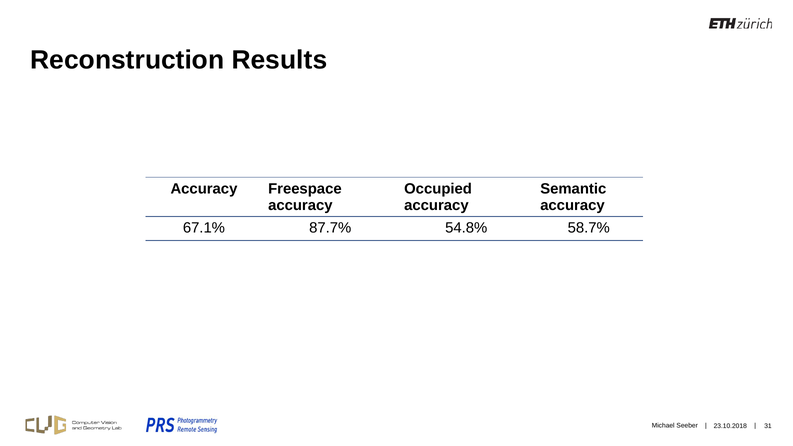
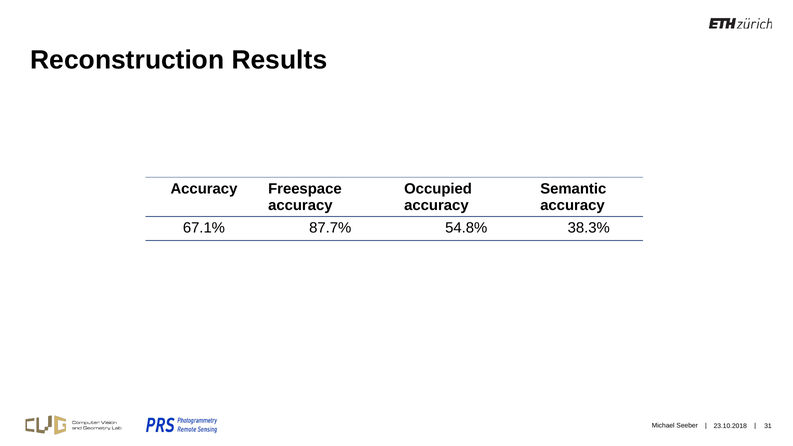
58.7%: 58.7% -> 38.3% (589, 228)
